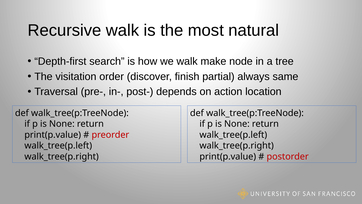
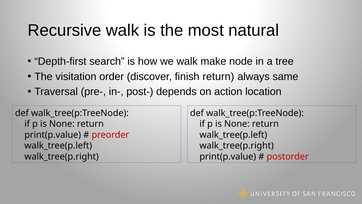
finish partial: partial -> return (218, 76)
